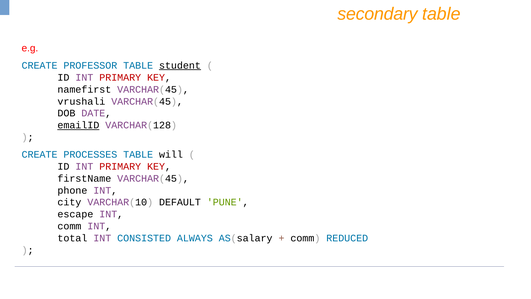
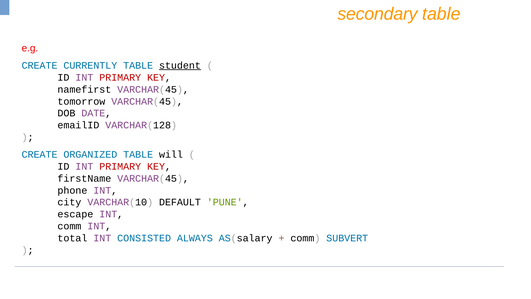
PROFESSOR: PROFESSOR -> CURRENTLY (90, 65)
vrushali: vrushali -> tomorrow (81, 101)
emailID underline: present -> none (78, 125)
PROCESSES: PROCESSES -> ORGANIZED (90, 154)
REDUCED: REDUCED -> SUBVERT (347, 238)
